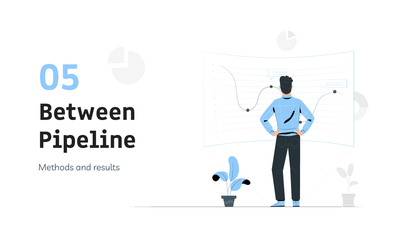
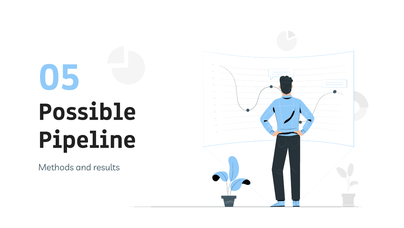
Between: Between -> Possible (87, 111)
